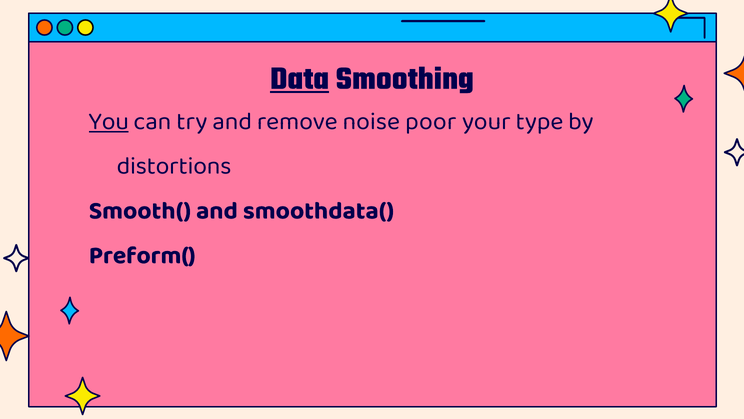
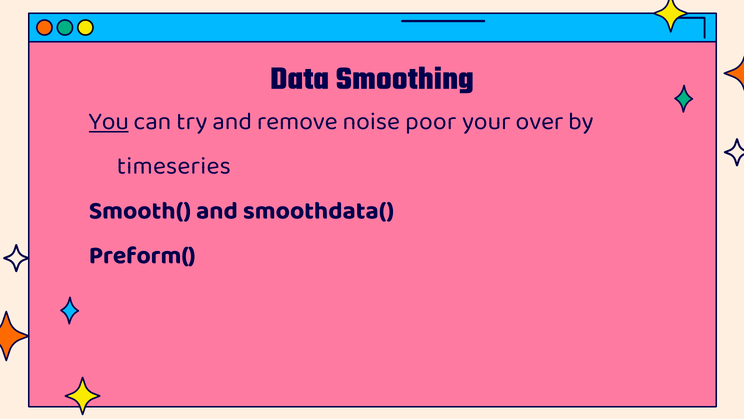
Data underline: present -> none (300, 78)
type: type -> over (540, 121)
distortions: distortions -> timeseries (174, 165)
